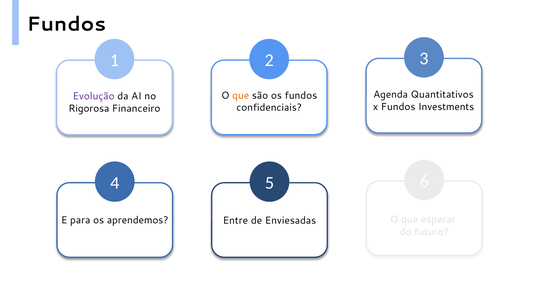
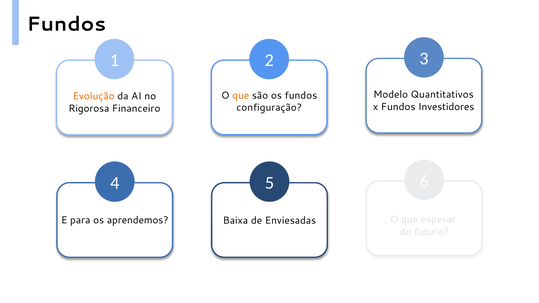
Agenda: Agenda -> Modelo (391, 95)
Evolução colour: purple -> orange (94, 96)
Investments: Investments -> Investidores (446, 107)
confidenciais: confidenciais -> configuração (269, 108)
Entre: Entre -> Baixa (235, 221)
